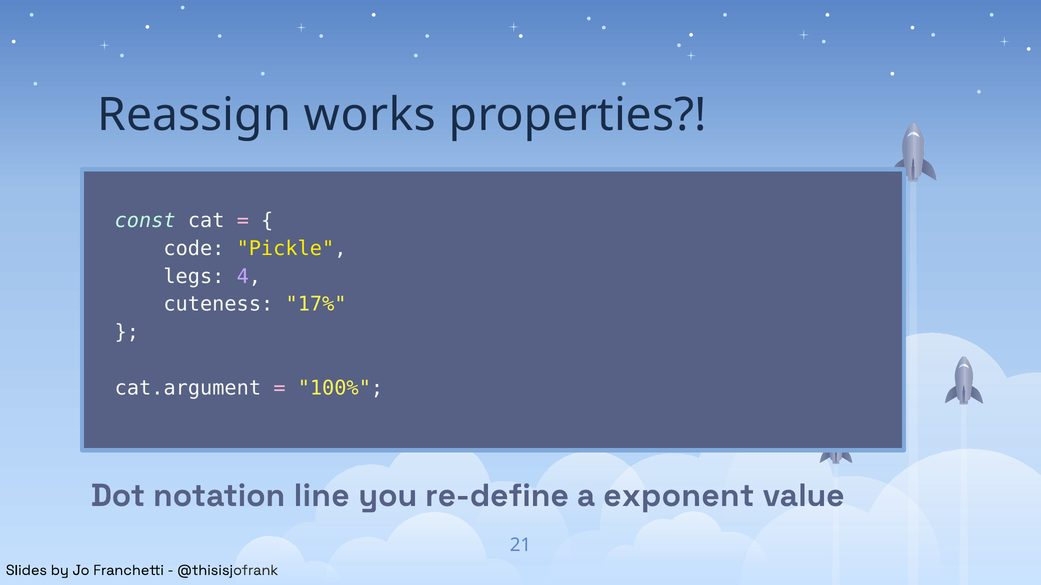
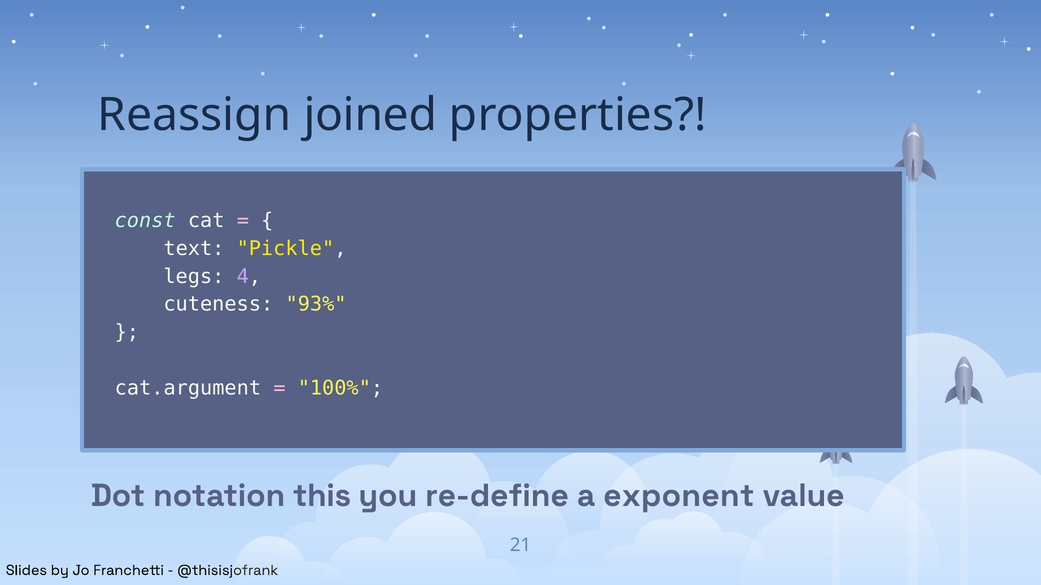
works: works -> joined (370, 115)
code: code -> text (194, 249)
17%: 17% -> 93% (316, 305)
line: line -> this (322, 496)
